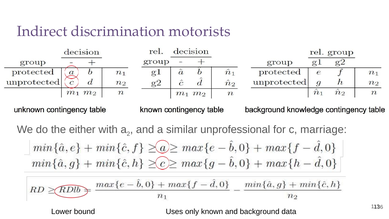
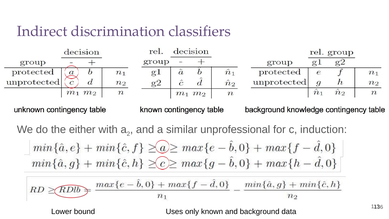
motorists: motorists -> classifiers (200, 31)
marriage: marriage -> induction (324, 130)
